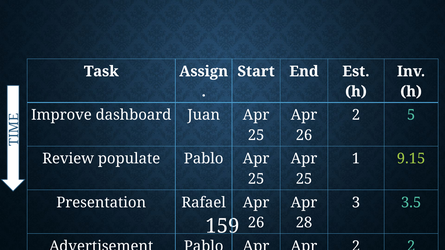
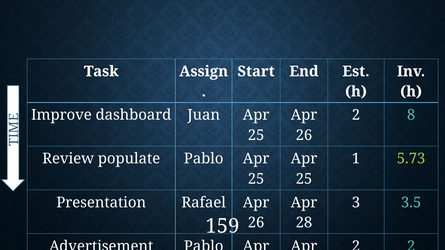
5: 5 -> 8 (411, 115)
9.15: 9.15 -> 5.73 (411, 159)
